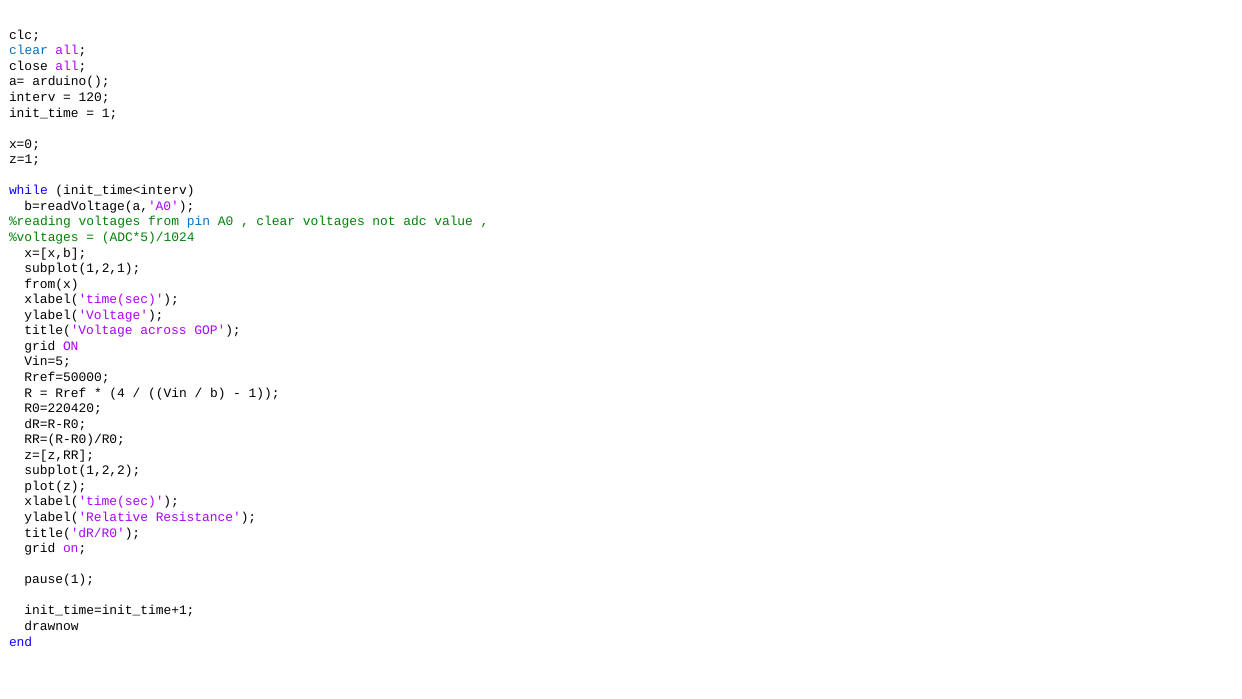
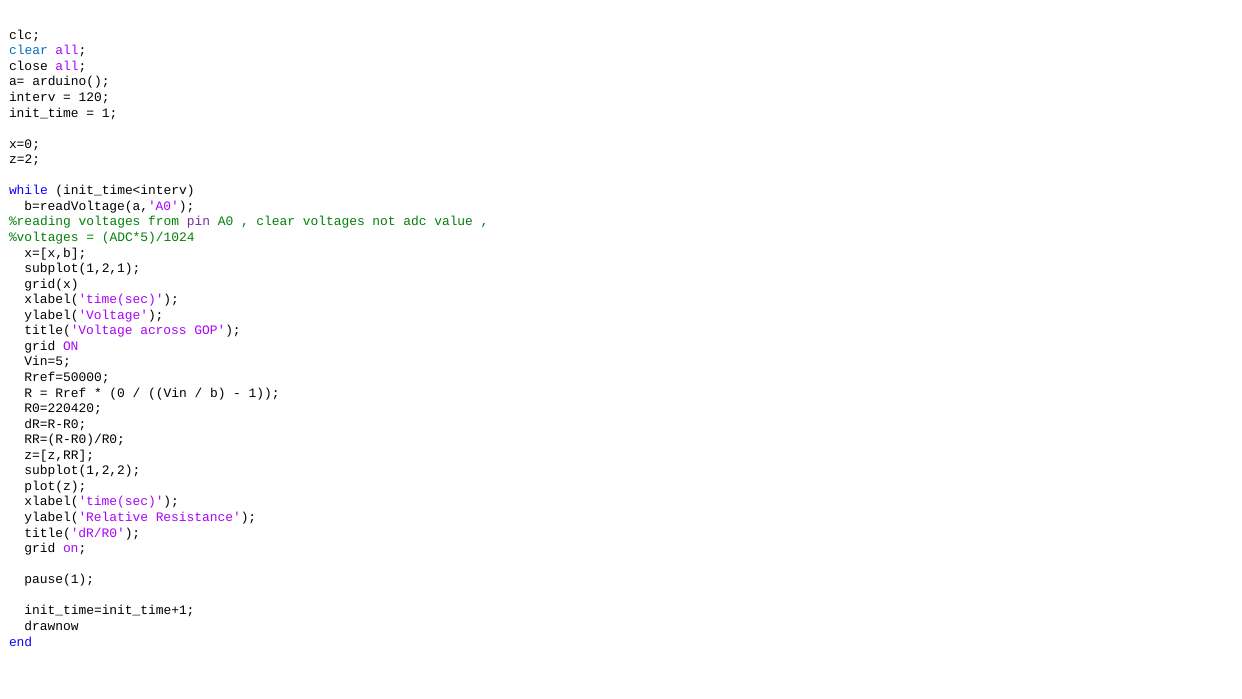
z=1: z=1 -> z=2 (25, 159)
pin colour: blue -> purple (199, 222)
from(x: from(x -> grid(x (52, 284)
4: 4 -> 0 (117, 393)
